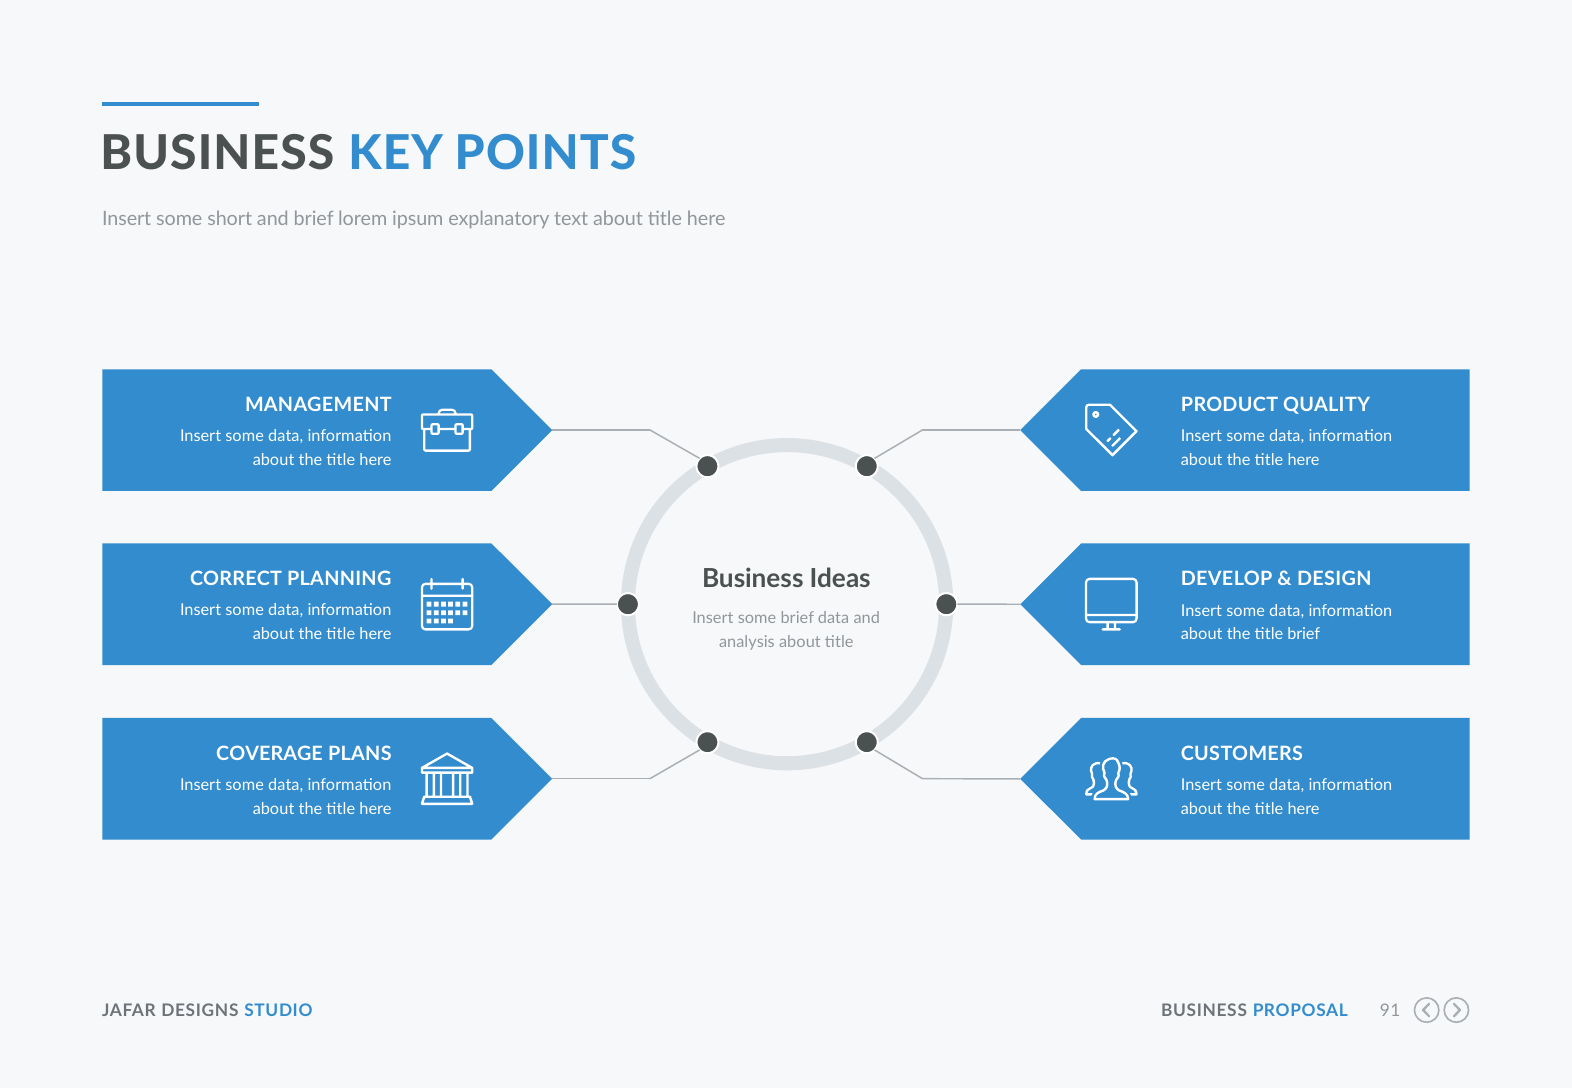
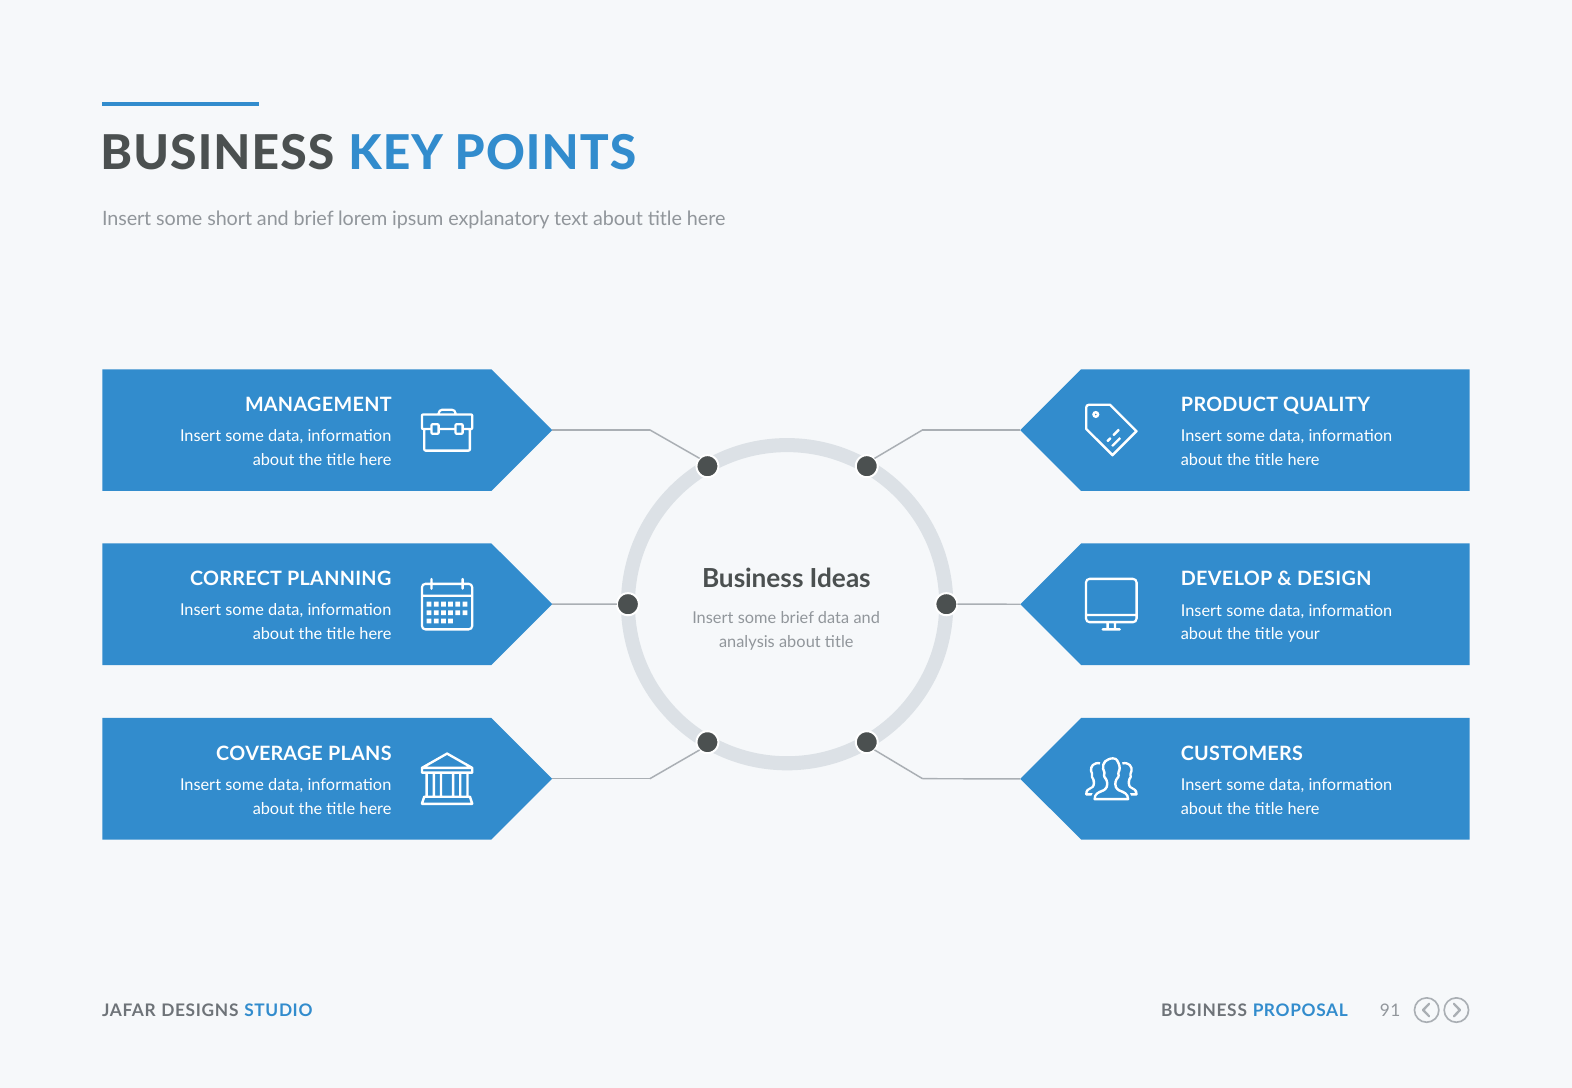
title brief: brief -> your (1304, 635)
